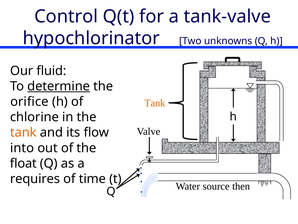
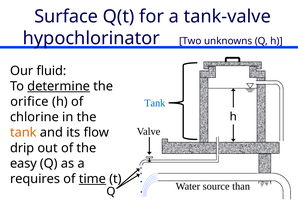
Control: Control -> Surface (66, 16)
Tank colour: orange -> blue (155, 103)
into: into -> drip (22, 148)
float: float -> easy (23, 163)
time underline: none -> present (92, 178)
then: then -> than (241, 186)
